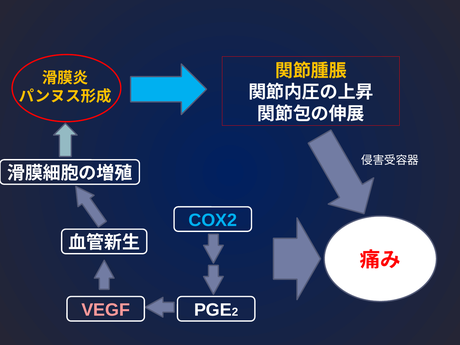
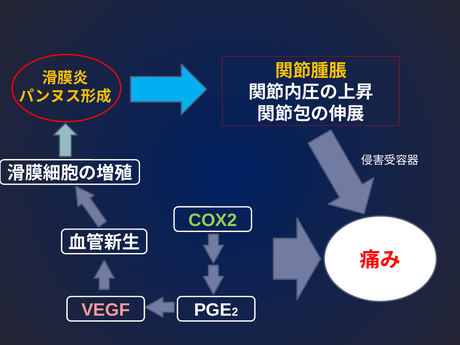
COX2 colour: light blue -> light green (213, 220)
